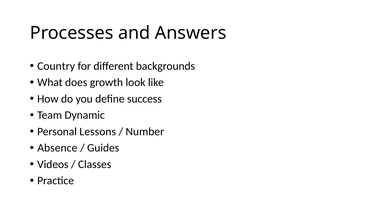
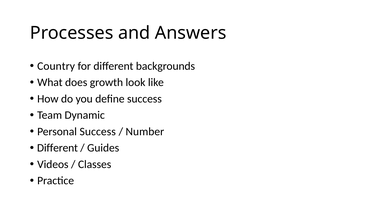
Personal Lessons: Lessons -> Success (98, 132)
Absence: Absence -> Different (57, 148)
